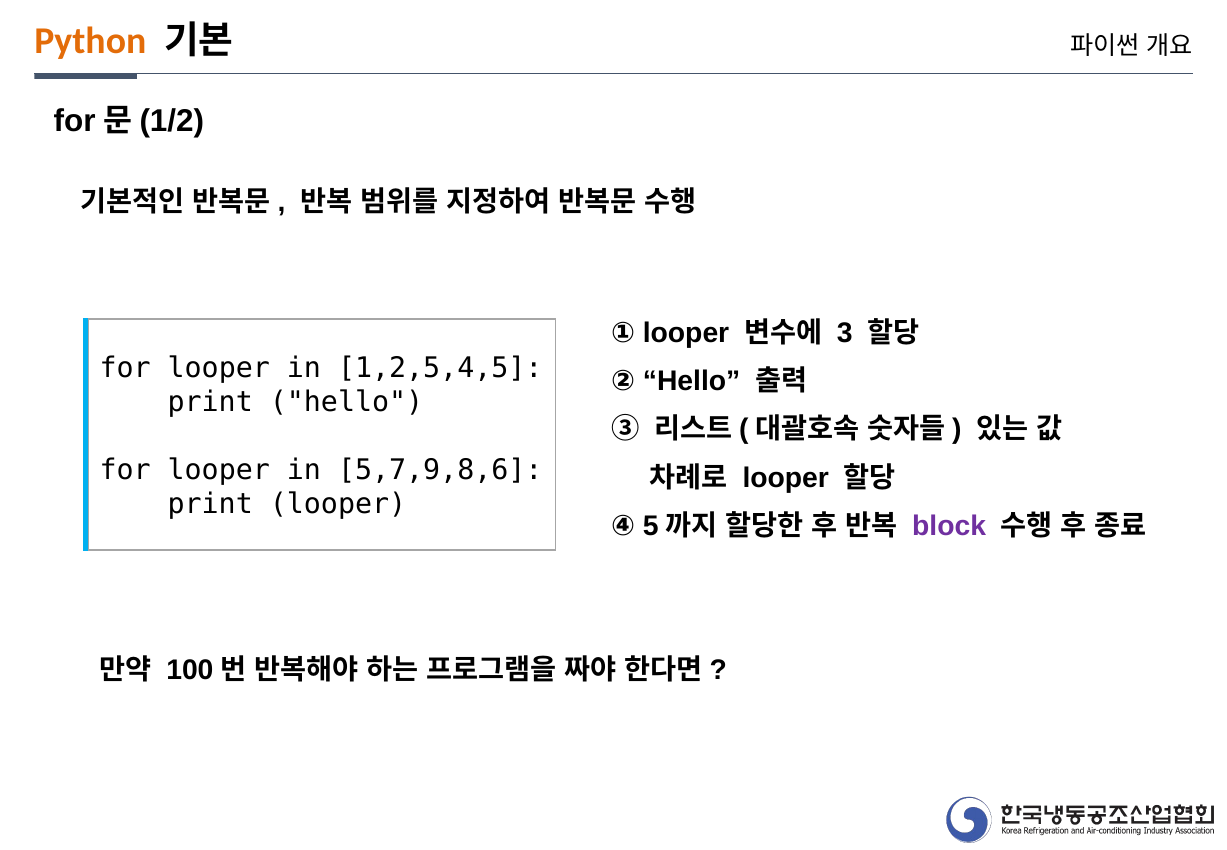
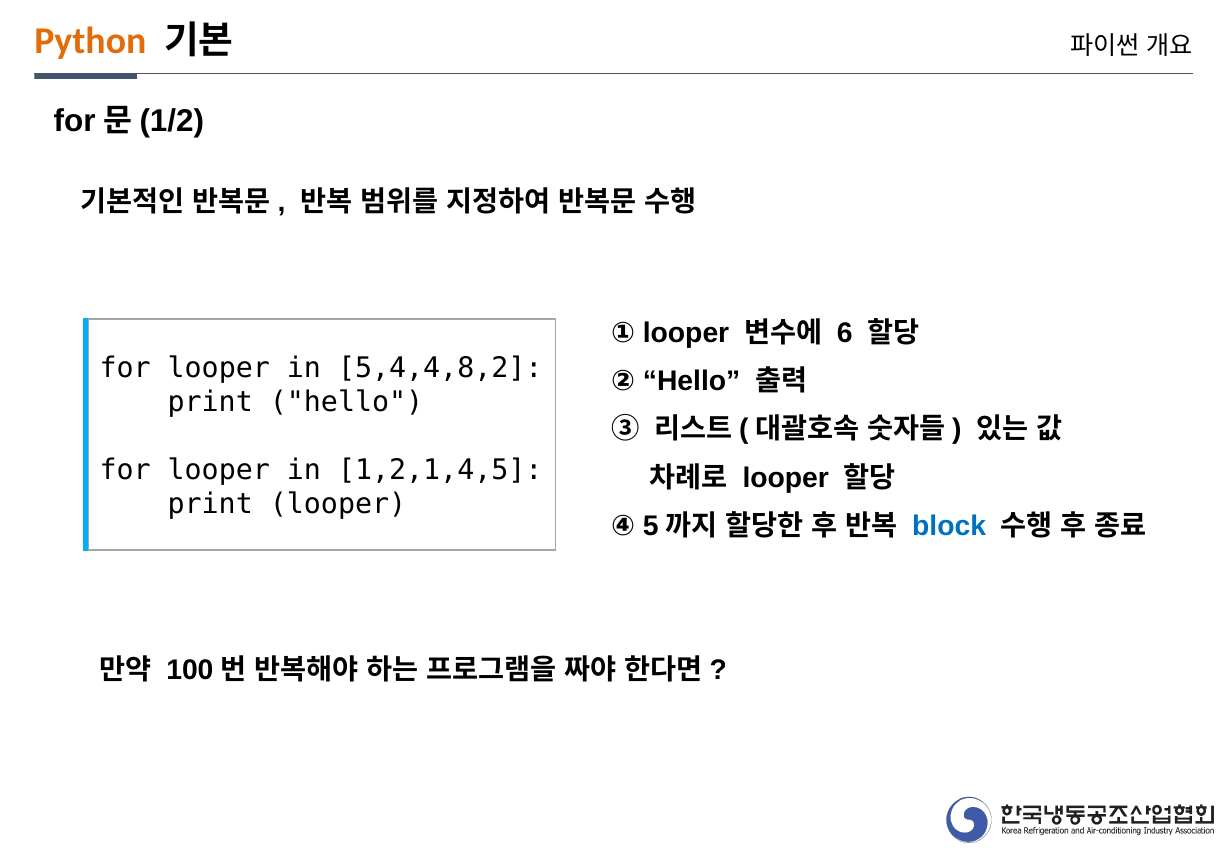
3: 3 -> 6 (845, 333)
1,2,5,4,5: 1,2,5,4,5 -> 5,4,4,8,2 (440, 368)
5,7,9,8,6: 5,7,9,8,6 -> 1,2,1,4,5 (440, 470)
block colour: purple -> blue (949, 526)
